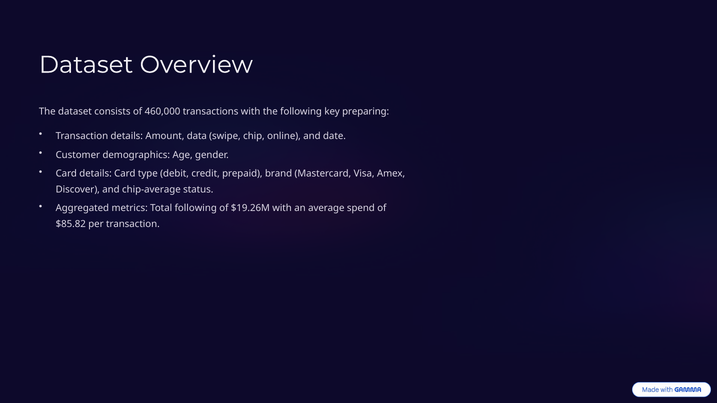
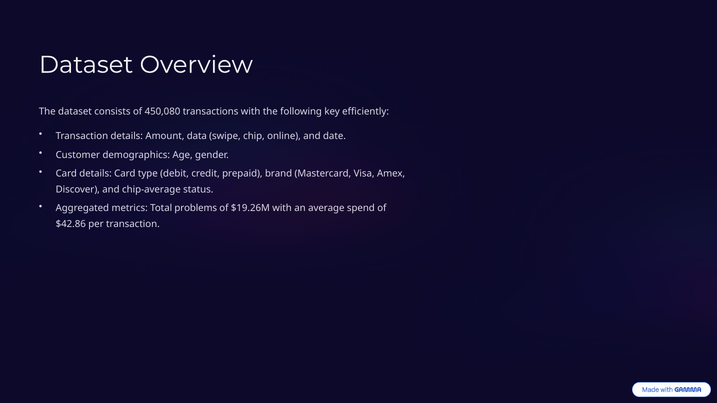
460,000: 460,000 -> 450,080 (162, 112)
preparing: preparing -> efficiently (366, 112)
Total following: following -> problems (196, 208)
$85.82: $85.82 -> $42.86 (71, 224)
